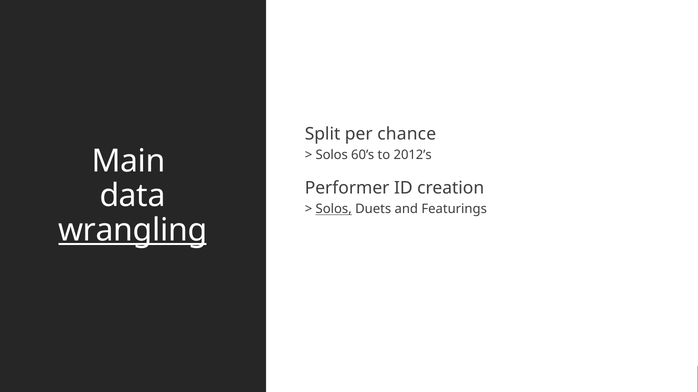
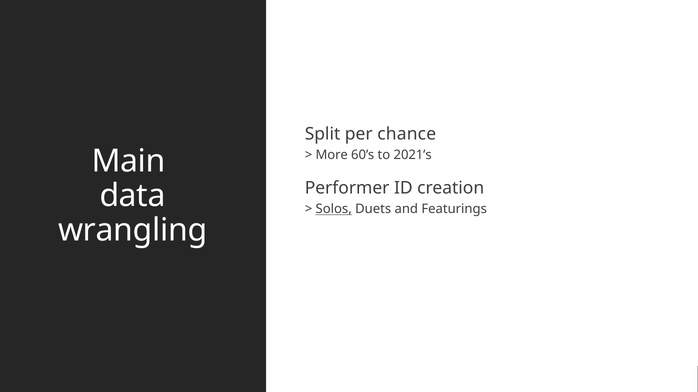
Solos: Solos -> More (332, 155)
2012’s: 2012’s -> 2021’s (413, 155)
wrangling underline: present -> none (133, 231)
